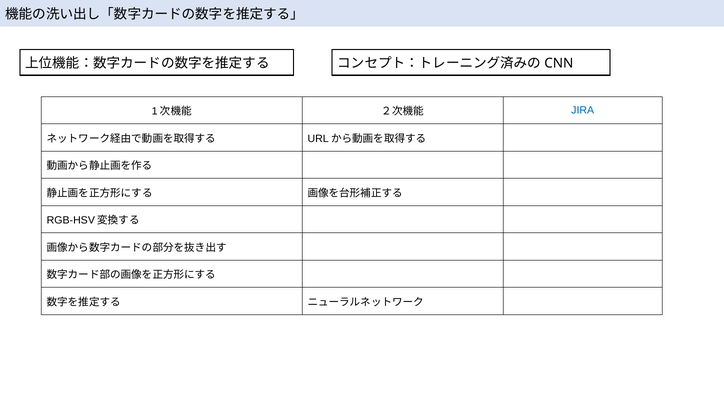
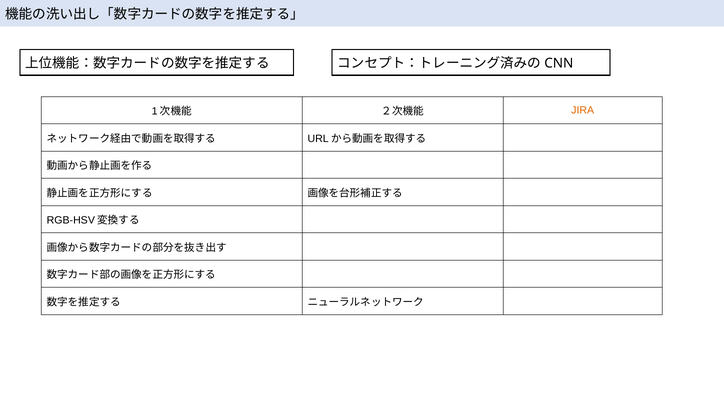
JIRA colour: blue -> orange (583, 111)
